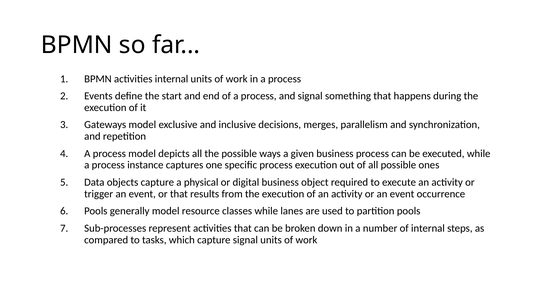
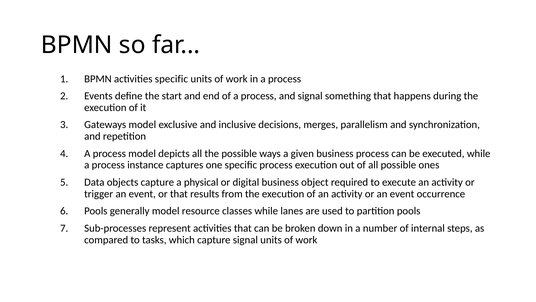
activities internal: internal -> specific (171, 79)
